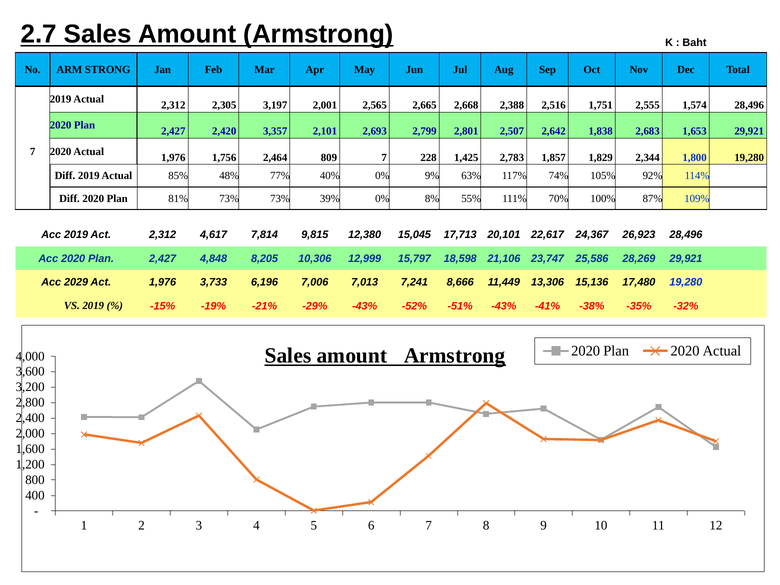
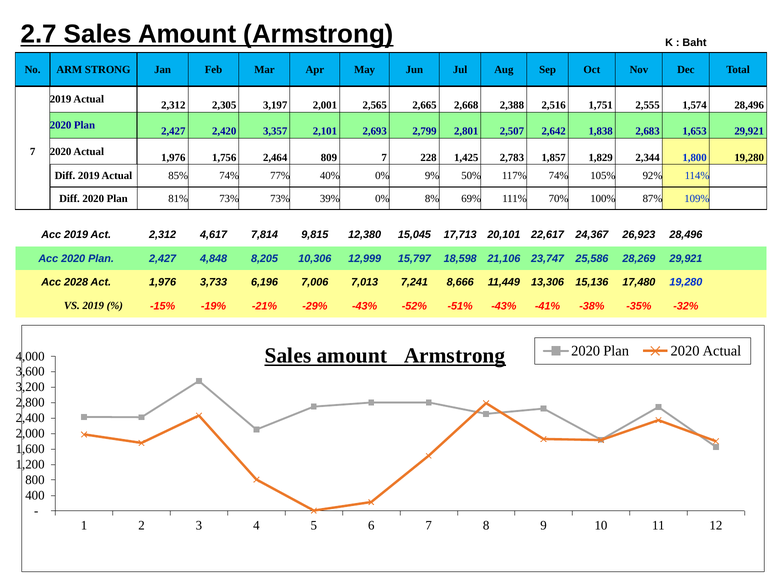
85% 48%: 48% -> 74% (229, 176)
63%: 63% -> 50% (471, 176)
55%: 55% -> 69% (471, 198)
2029: 2029 -> 2028 (76, 282)
